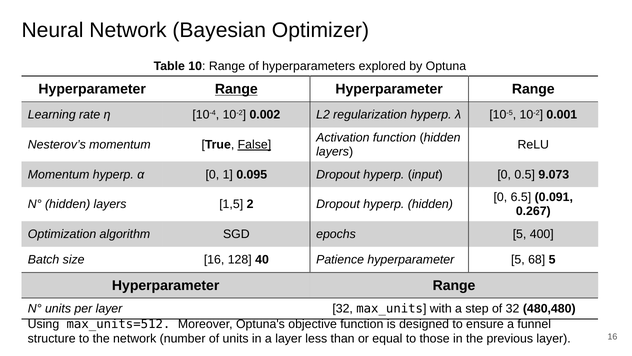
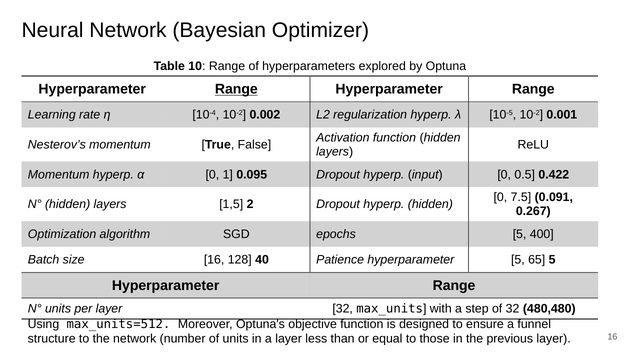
False underline: present -> none (254, 144)
9.073: 9.073 -> 0.422 (554, 174)
6.5: 6.5 -> 7.5 (521, 197)
68: 68 -> 65 (537, 259)
